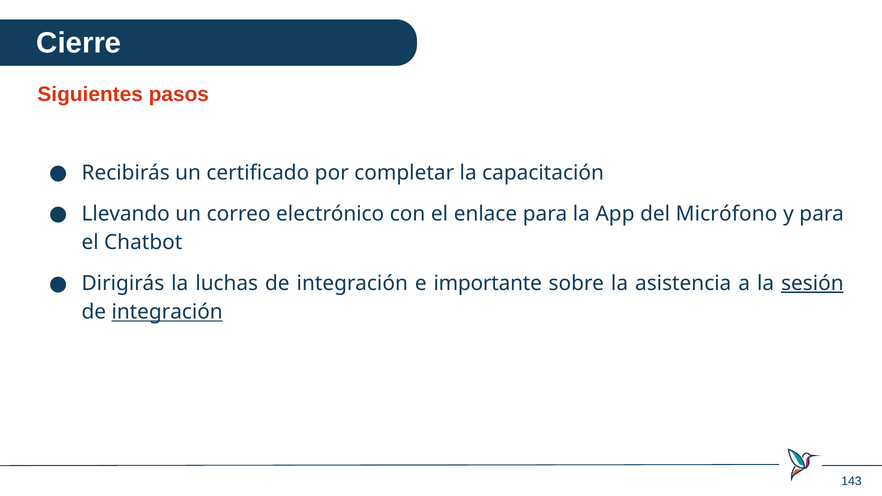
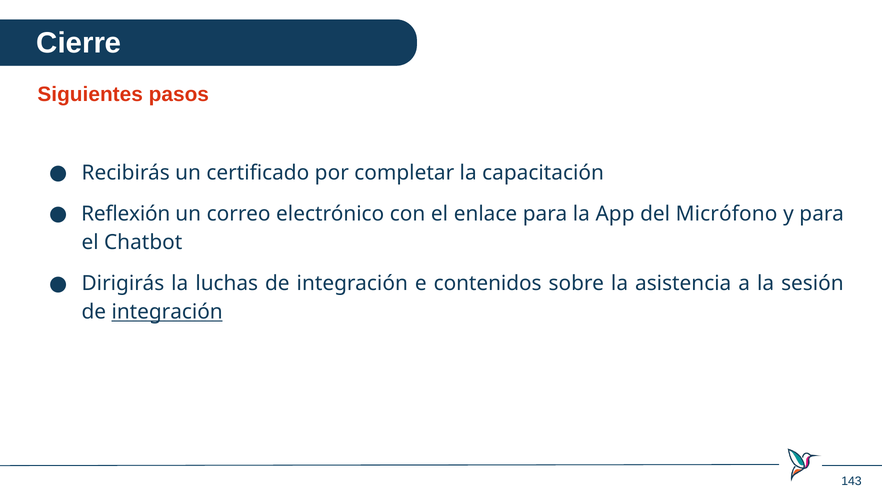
Llevando: Llevando -> Reflexión (126, 214)
importante: importante -> contenidos (488, 283)
sesión underline: present -> none (812, 283)
